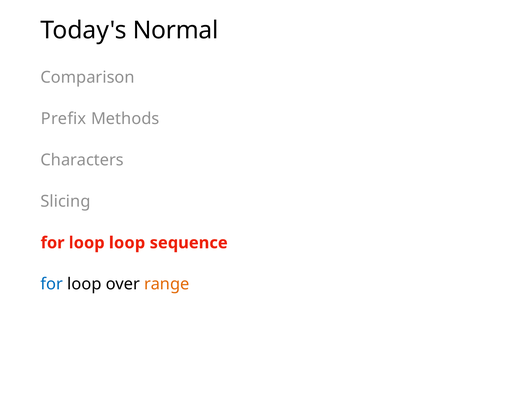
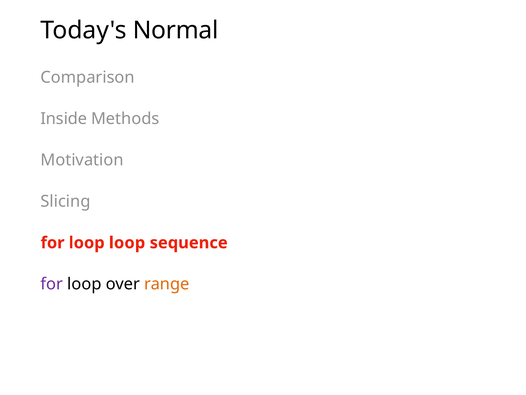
Prefix: Prefix -> Inside (64, 119)
Characters: Characters -> Motivation (82, 160)
for colour: blue -> purple (52, 284)
